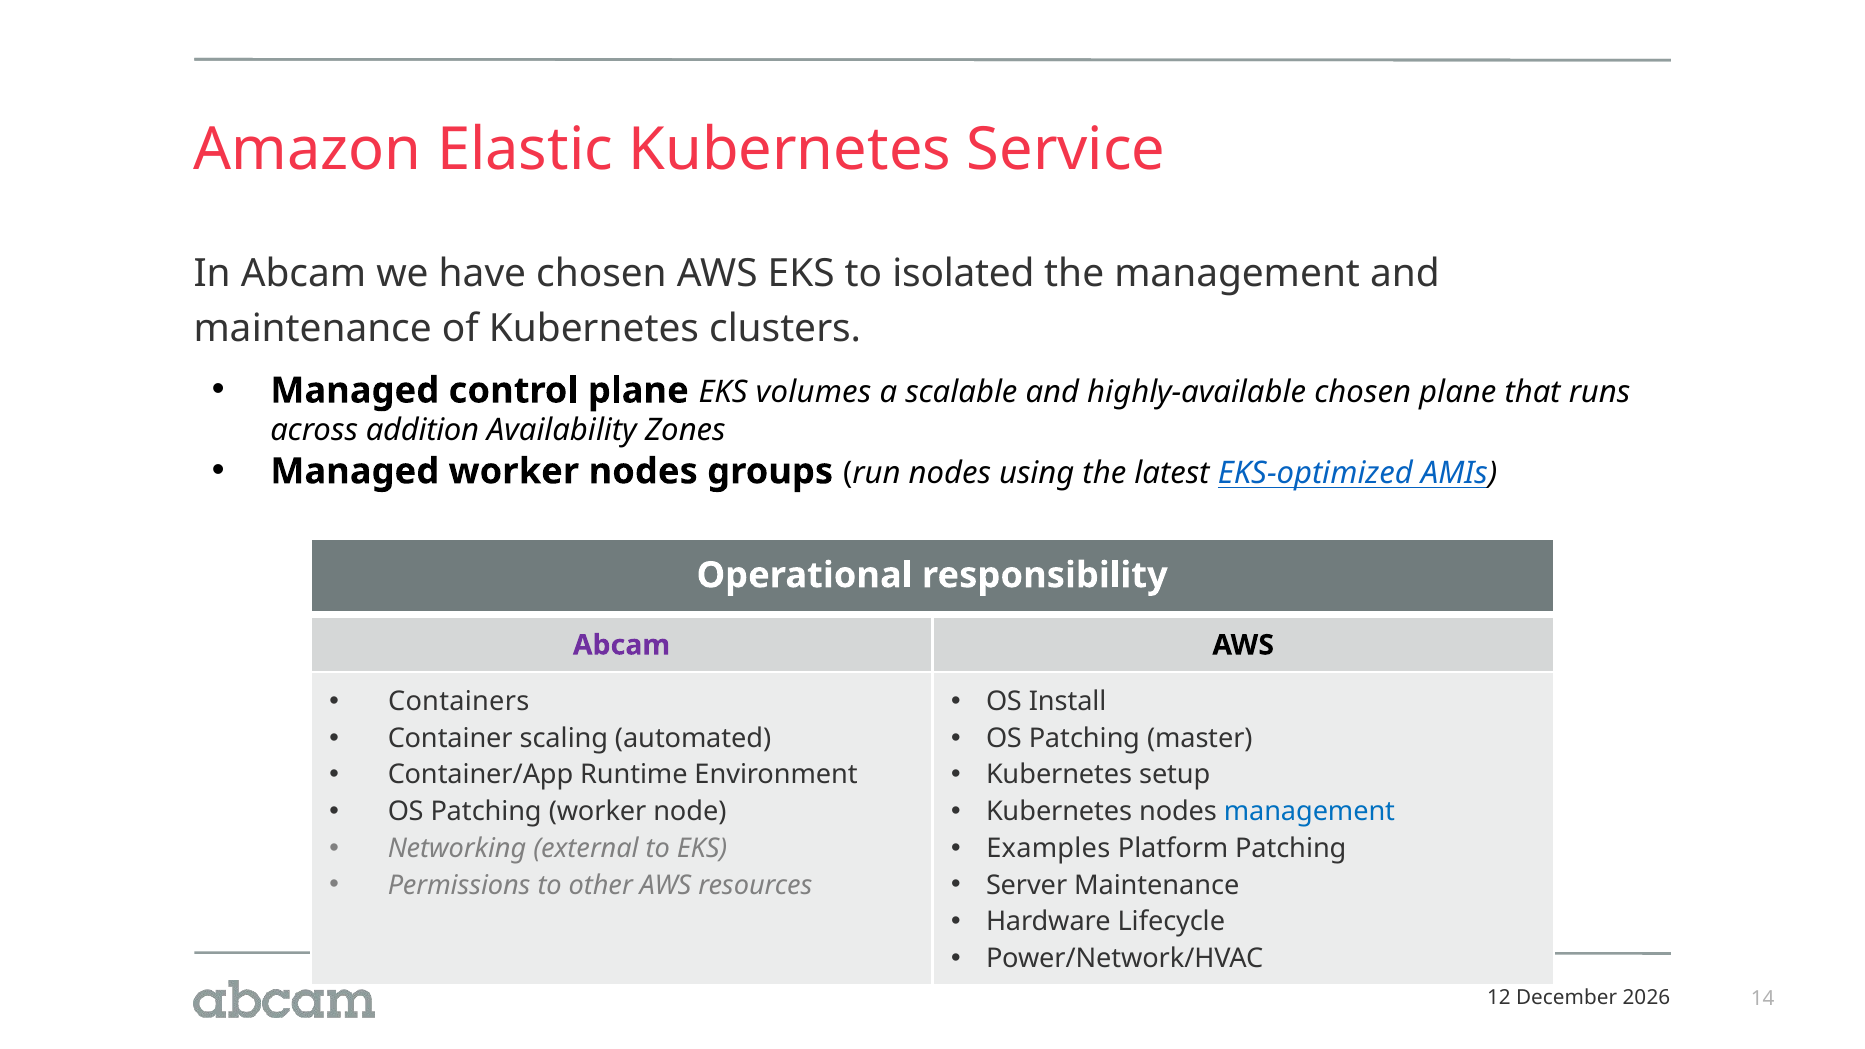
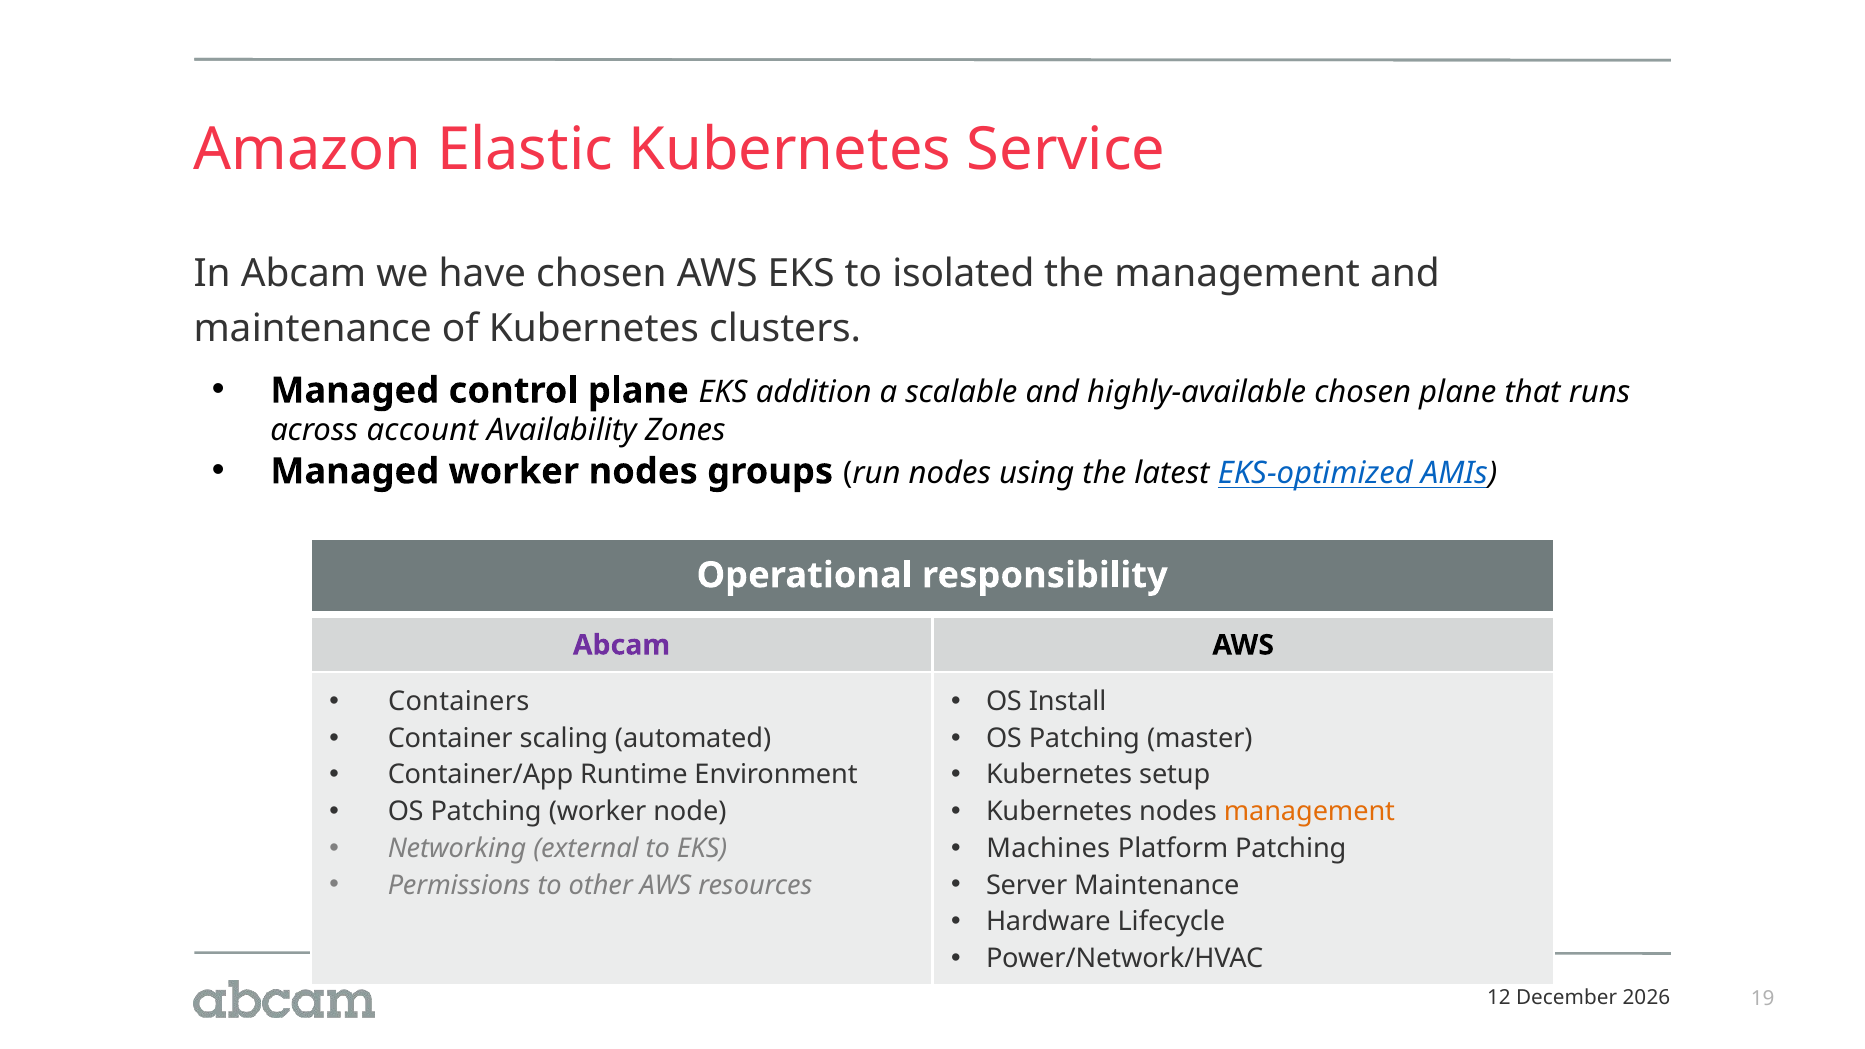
volumes: volumes -> addition (814, 392)
addition: addition -> account (422, 431)
management colour: blue -> orange (1309, 812)
Examples: Examples -> Machines (1048, 848)
14: 14 -> 19 (1763, 999)
